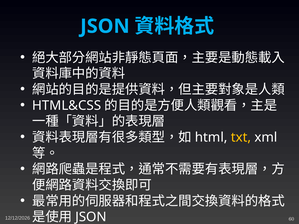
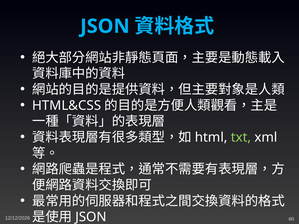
txt colour: yellow -> light green (241, 137)
